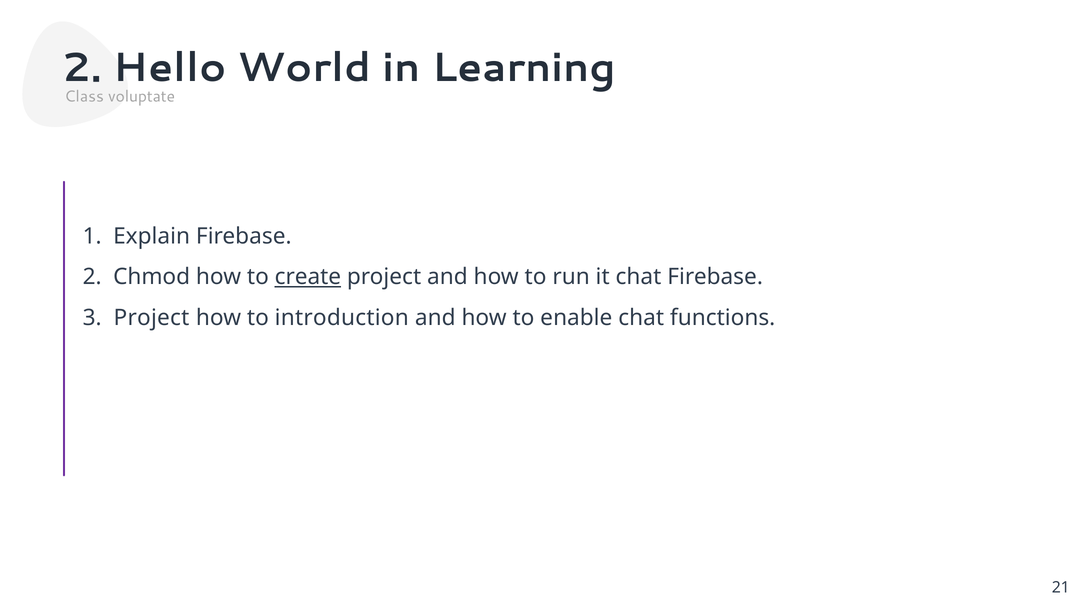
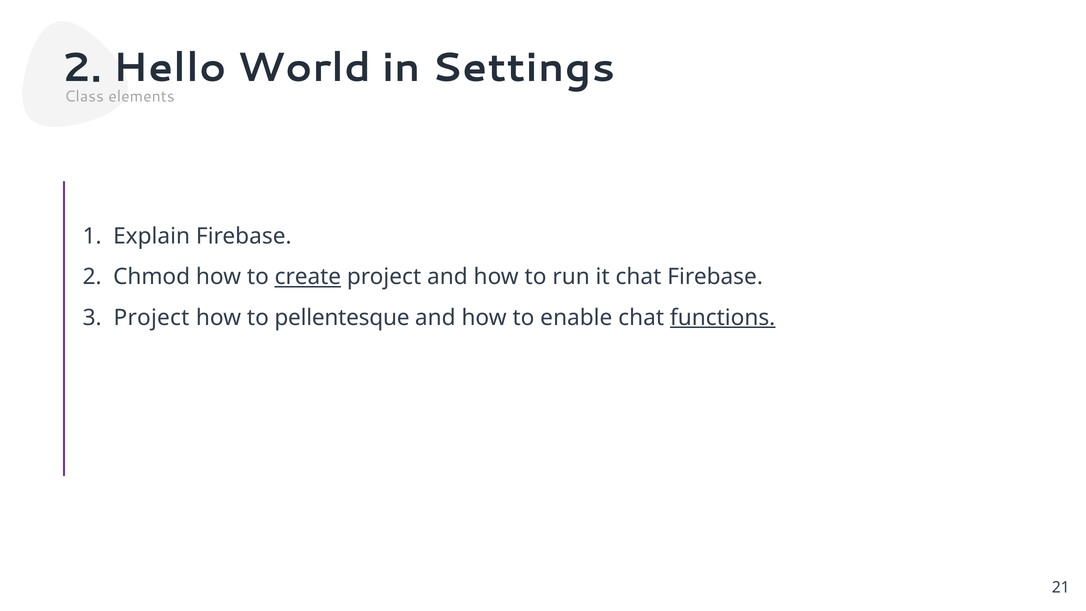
Learning: Learning -> Settings (524, 68)
voluptate: voluptate -> elements (141, 96)
introduction: introduction -> pellentesque (342, 318)
functions underline: none -> present (723, 318)
